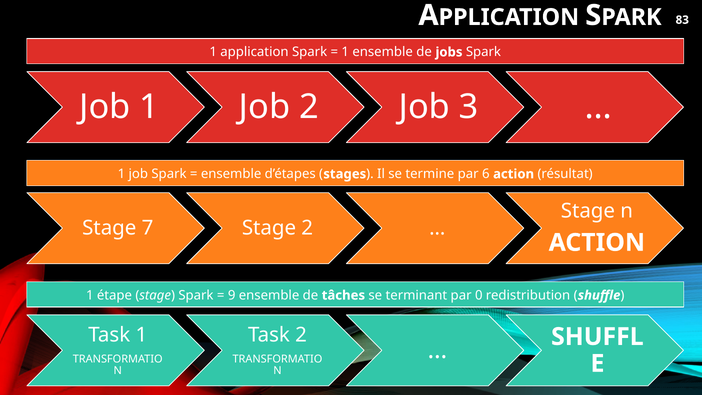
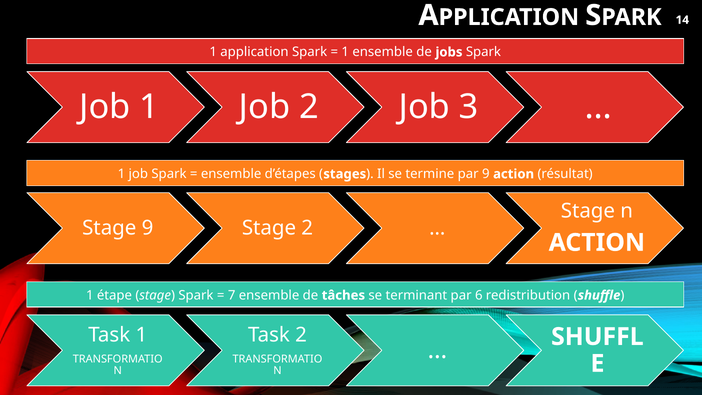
83: 83 -> 14 (682, 20)
par 6: 6 -> 9 (486, 174)
Stage 7: 7 -> 9 (147, 228)
9: 9 -> 7 (232, 295)
0: 0 -> 6 (479, 295)
